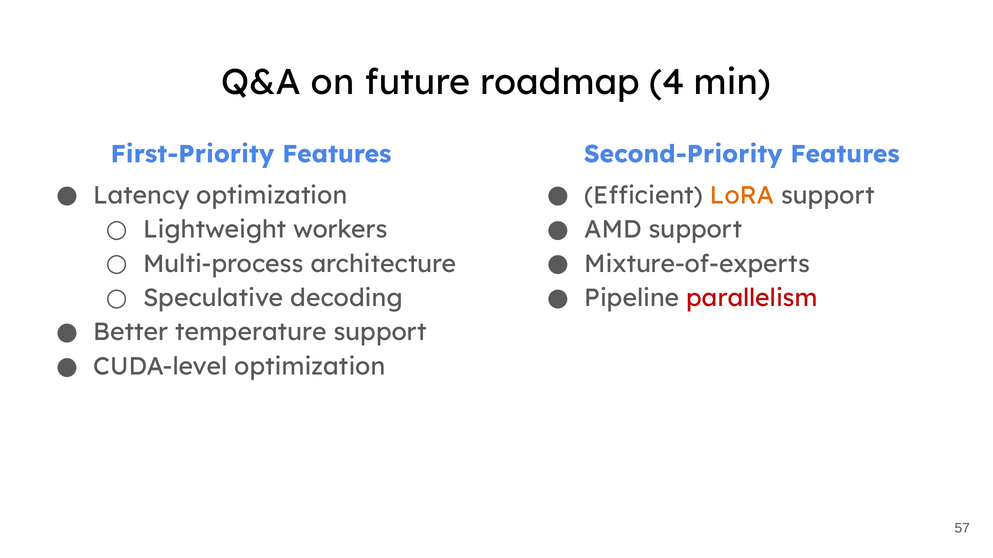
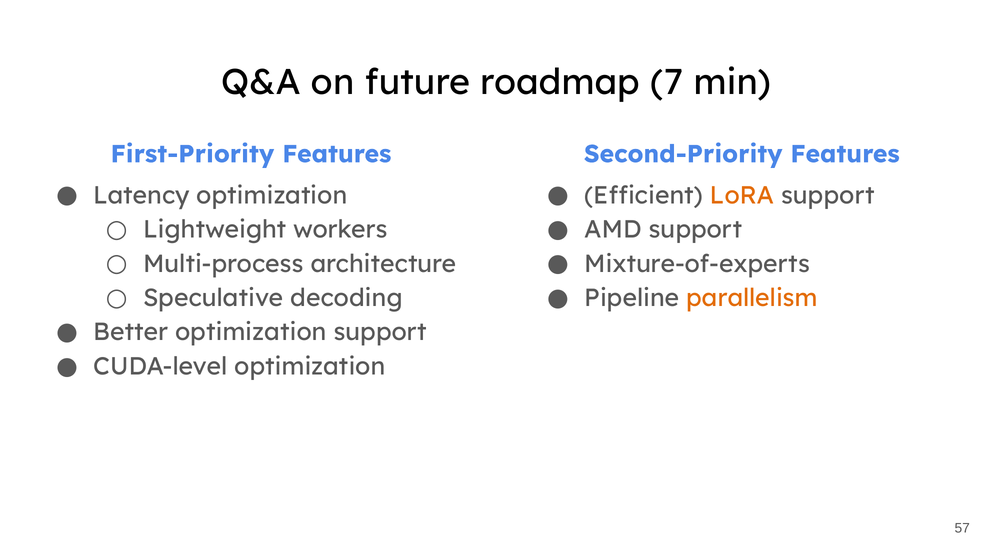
4: 4 -> 7 (667, 82)
parallelism colour: red -> orange (752, 298)
Better temperature: temperature -> optimization (251, 333)
